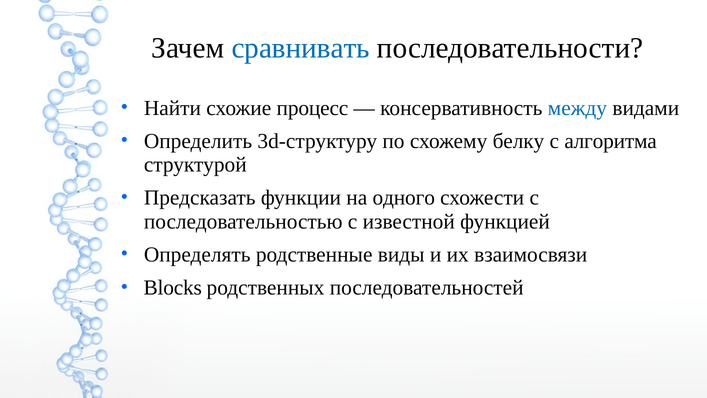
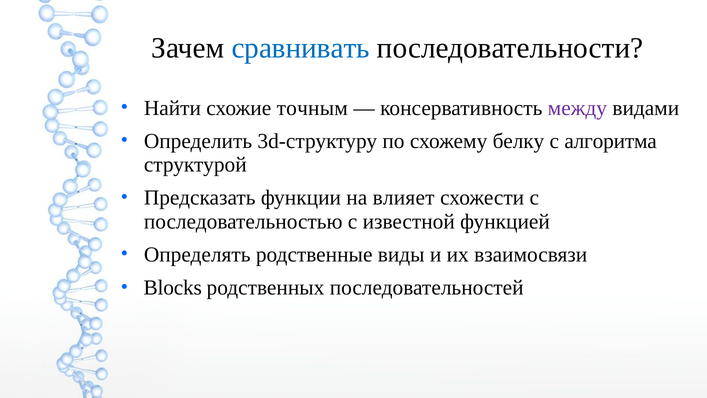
процесс: процесс -> точным (312, 108)
между colour: blue -> purple (577, 108)
одного: одного -> влияет (404, 198)
